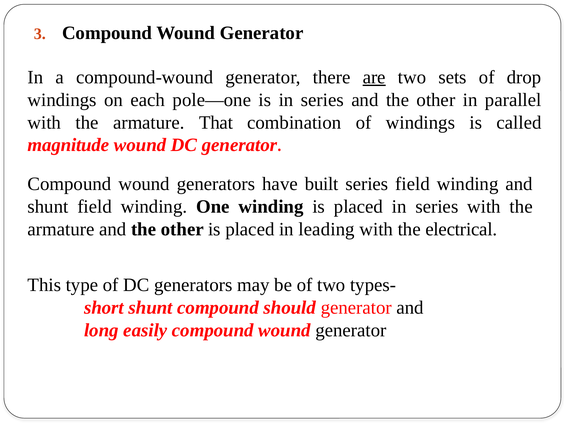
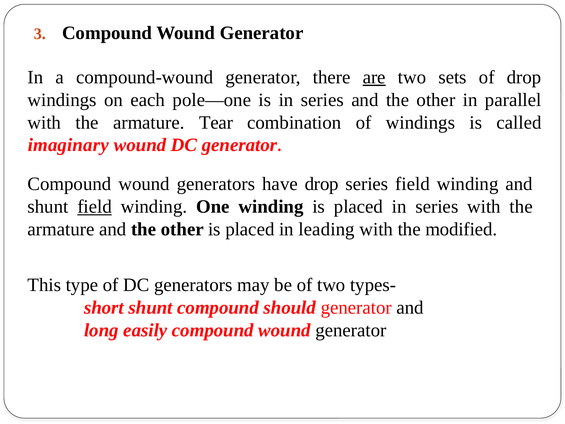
That: That -> Tear (216, 122)
magnitude: magnitude -> imaginary (68, 145)
have built: built -> drop (322, 184)
field underline: none -> present (95, 207)
electrical: electrical -> modified (461, 229)
